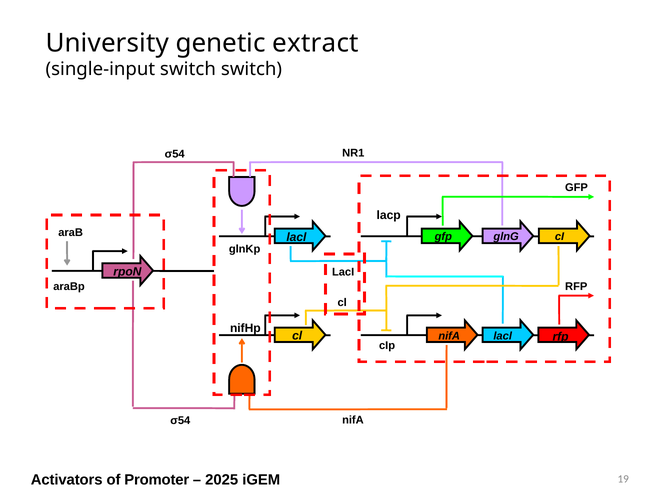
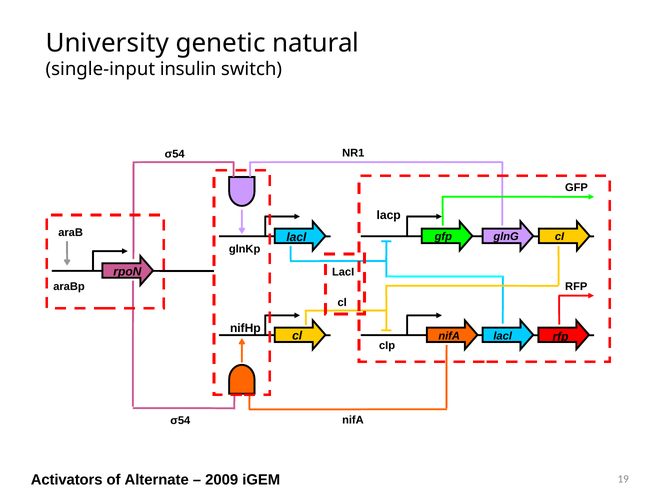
extract: extract -> natural (316, 43)
single-input switch: switch -> insulin (188, 69)
Promoter: Promoter -> Alternate (157, 479)
2025: 2025 -> 2009 (222, 479)
